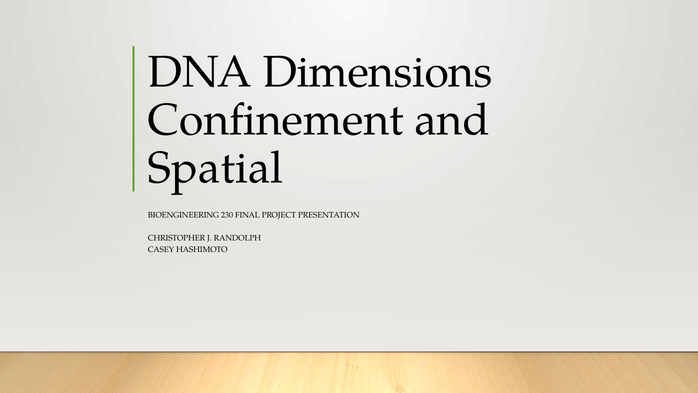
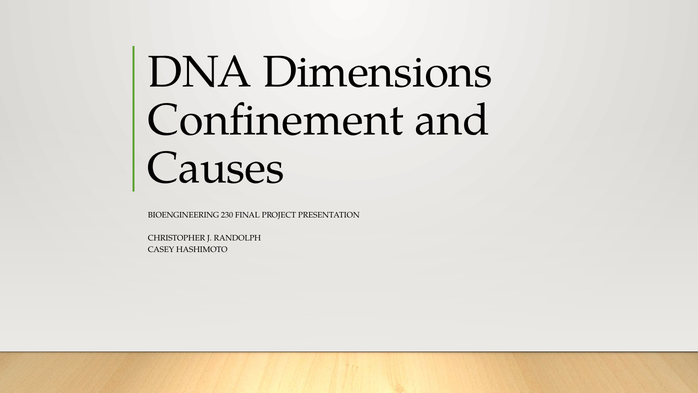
Spatial: Spatial -> Causes (216, 168)
